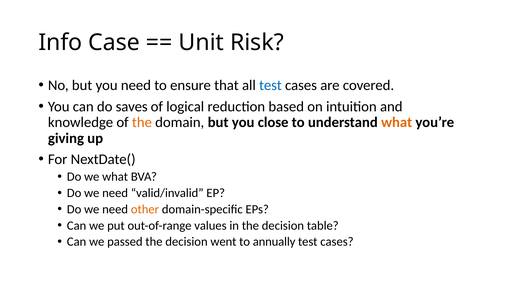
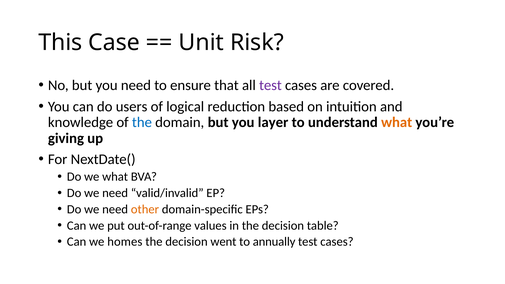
Info: Info -> This (60, 42)
test colour: blue -> purple (270, 85)
saves: saves -> users (132, 106)
the colour: orange -> blue (142, 122)
close: close -> layer (273, 122)
passed: passed -> homes (125, 242)
